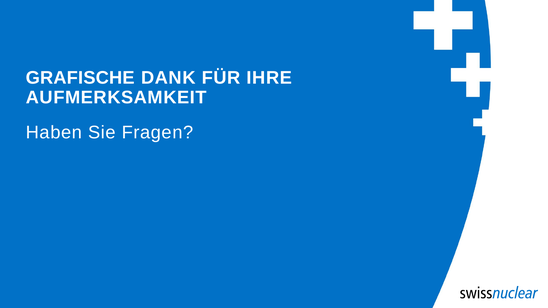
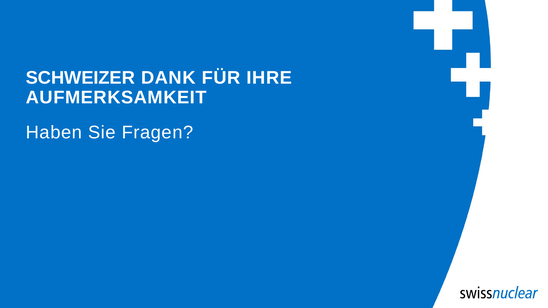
GRAFISCHE: GRAFISCHE -> SCHWEIZER (80, 78)
